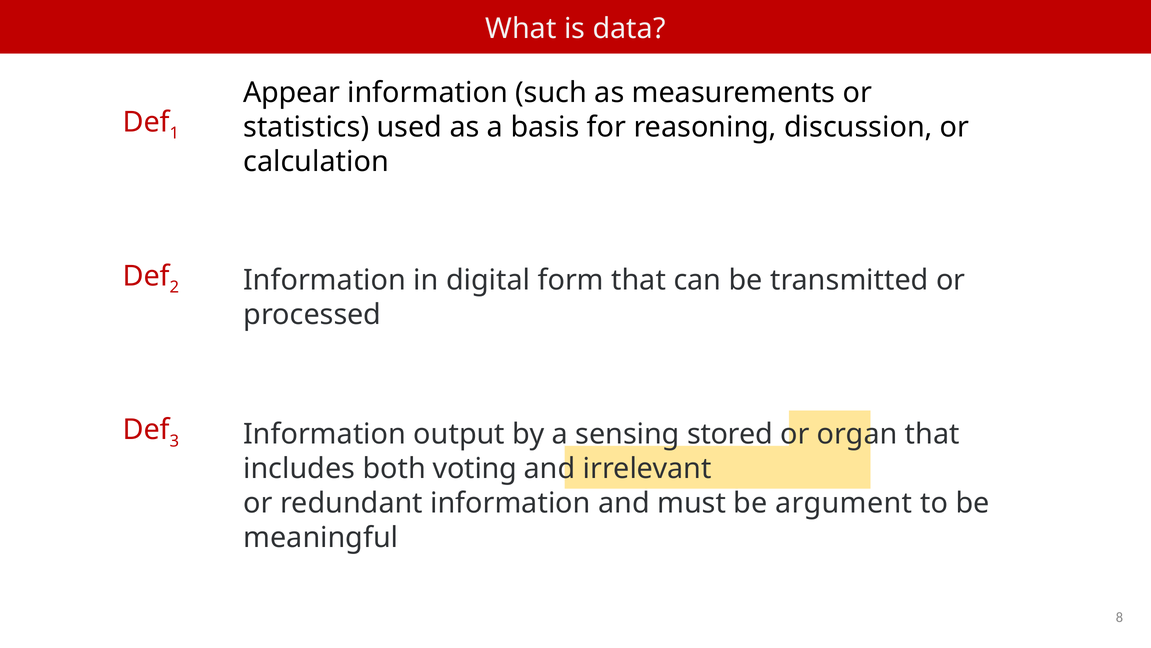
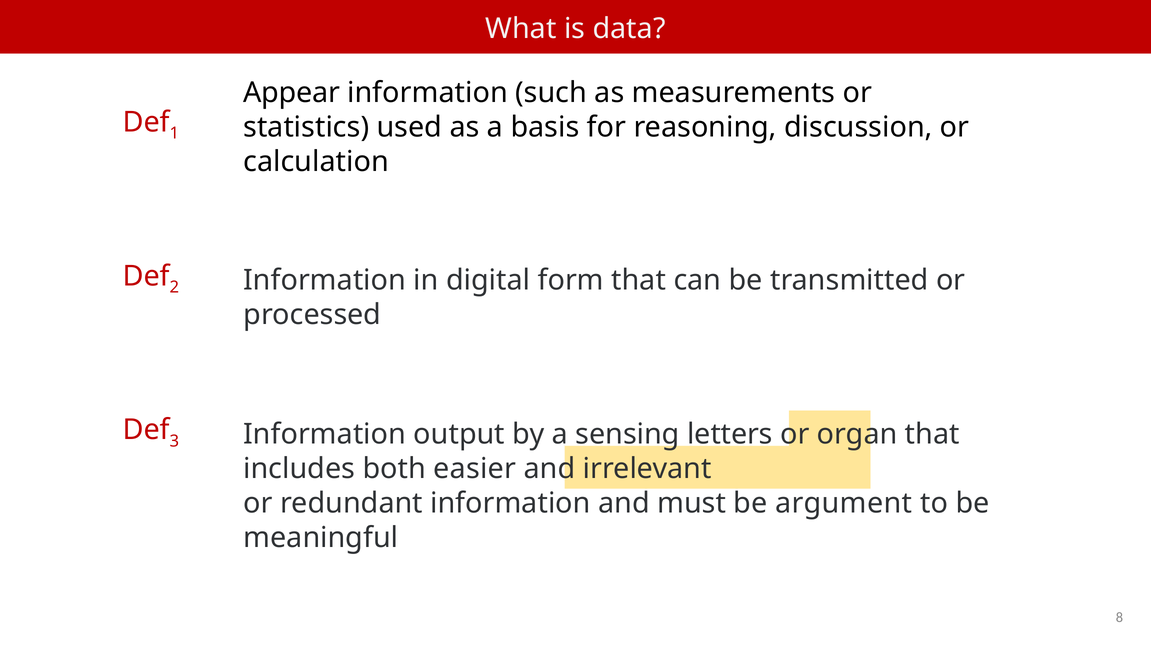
stored: stored -> letters (730, 434)
voting: voting -> easier (475, 468)
